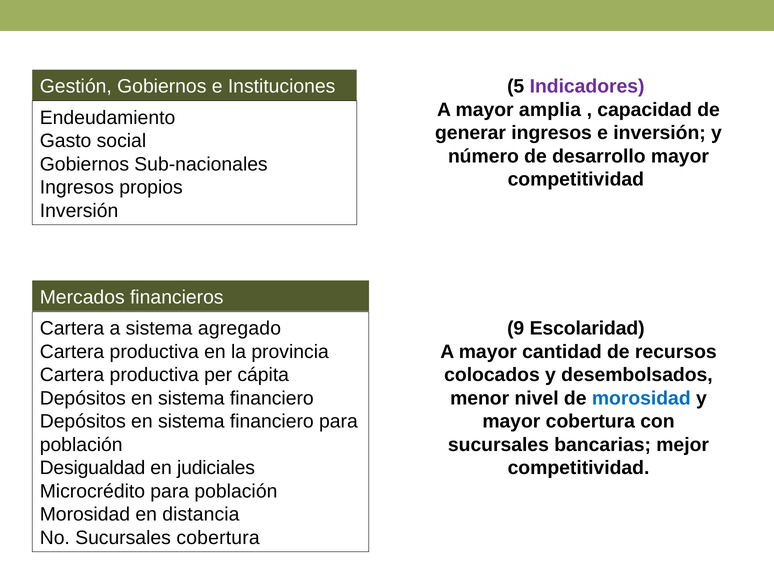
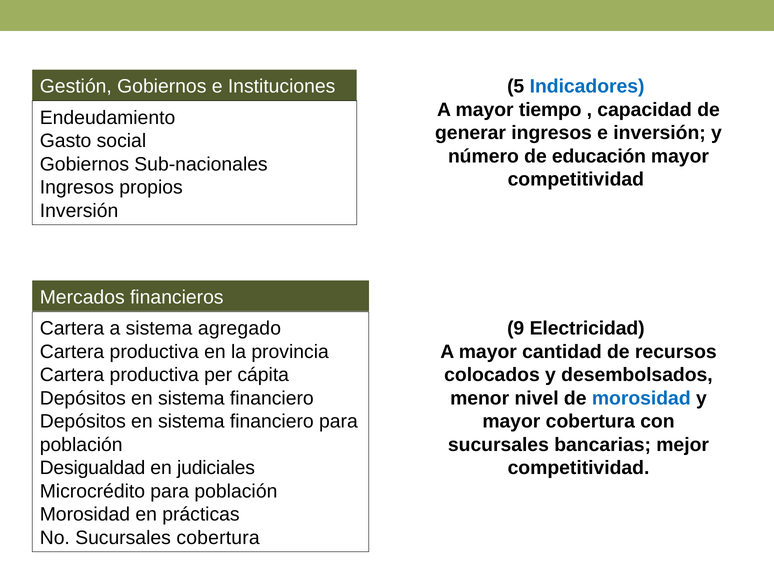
Indicadores colour: purple -> blue (587, 86)
amplia: amplia -> tiempo (550, 110)
desarrollo: desarrollo -> educación (599, 156)
Escolaridad: Escolaridad -> Electricidad (587, 328)
distancia: distancia -> prácticas (201, 514)
